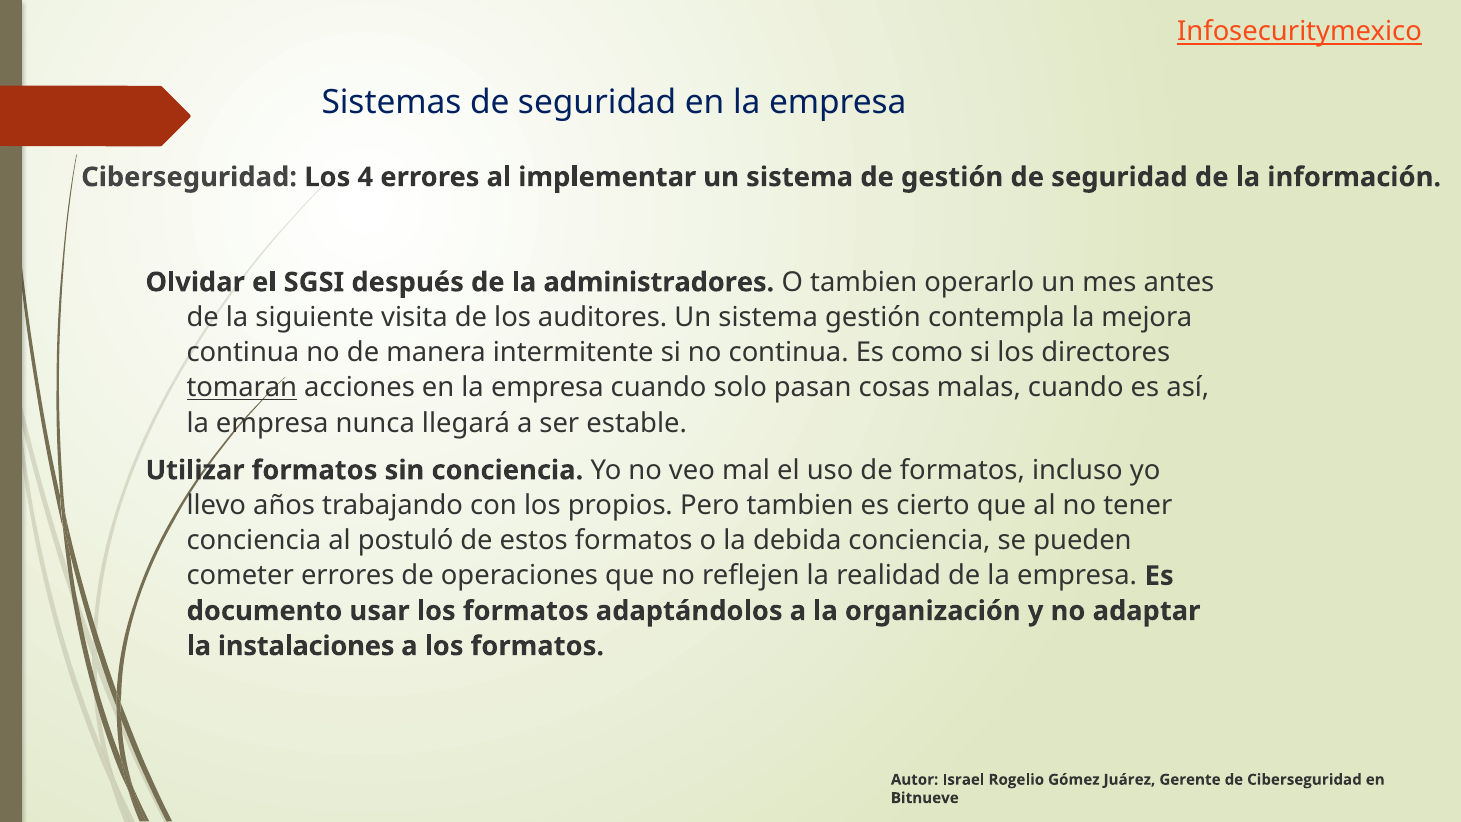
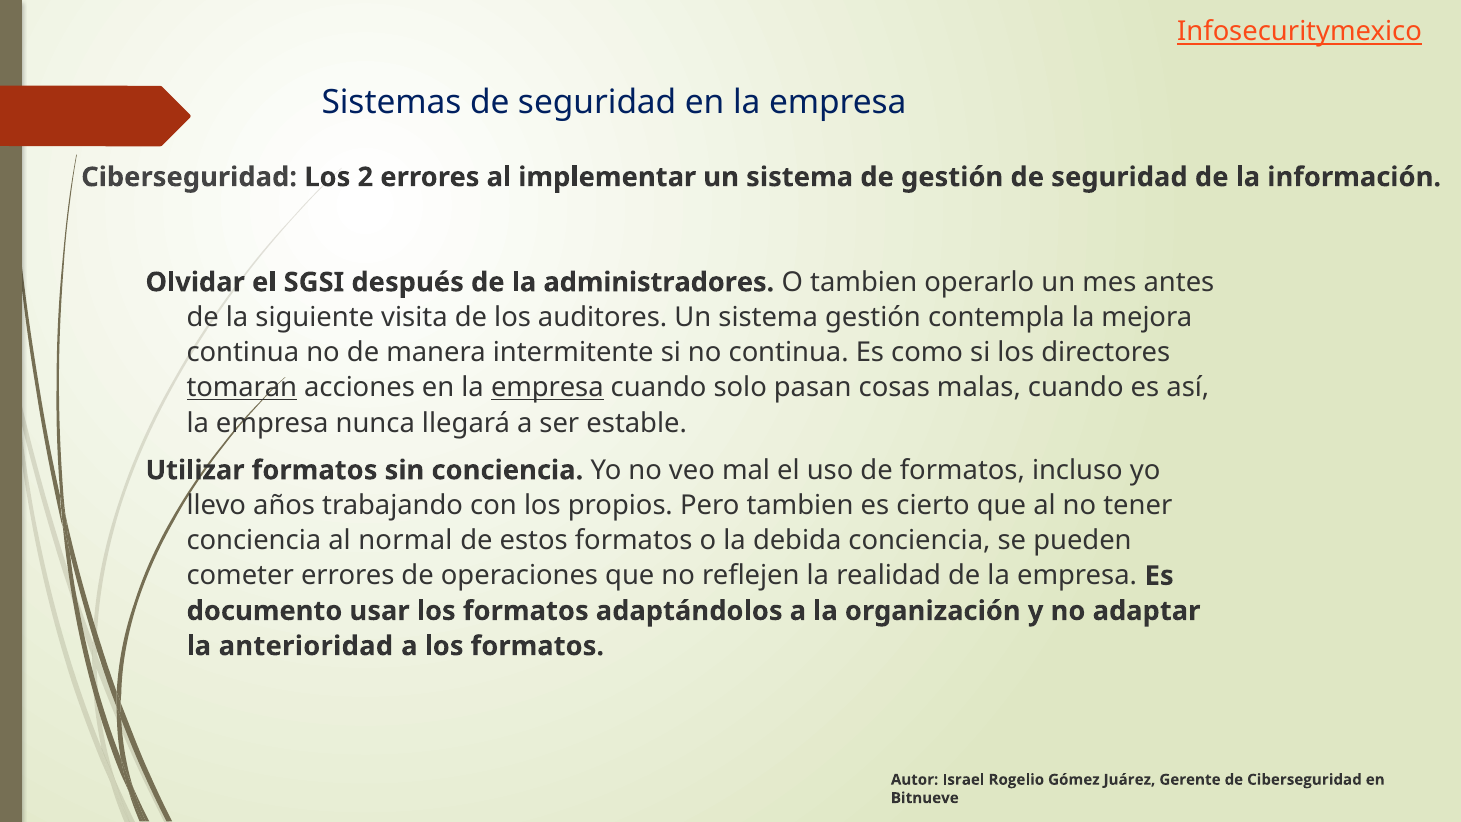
4: 4 -> 2 (365, 177)
empresa underline: none -> present (547, 388)
postuló: postuló -> normal (405, 541)
instalaciones: instalaciones -> anterioridad (306, 646)
